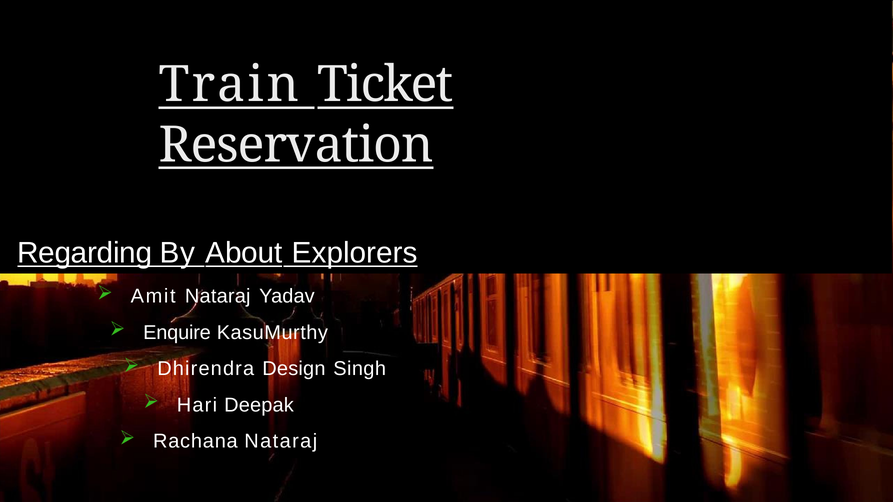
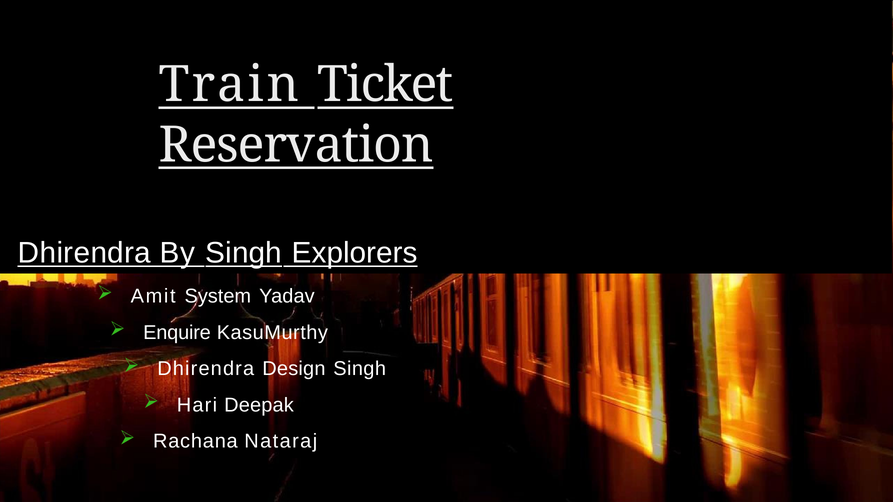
Regarding: Regarding -> Dhirendra (84, 253)
By About: About -> Singh (244, 253)
Amit Nataraj: Nataraj -> System (218, 296)
